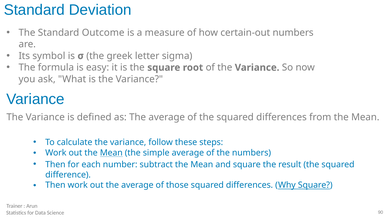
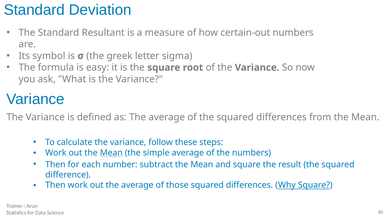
Outcome: Outcome -> Resultant (103, 33)
